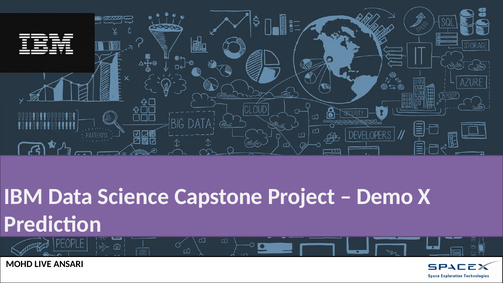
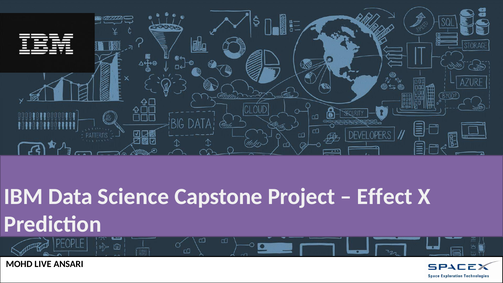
Demo: Demo -> Effect (385, 197)
